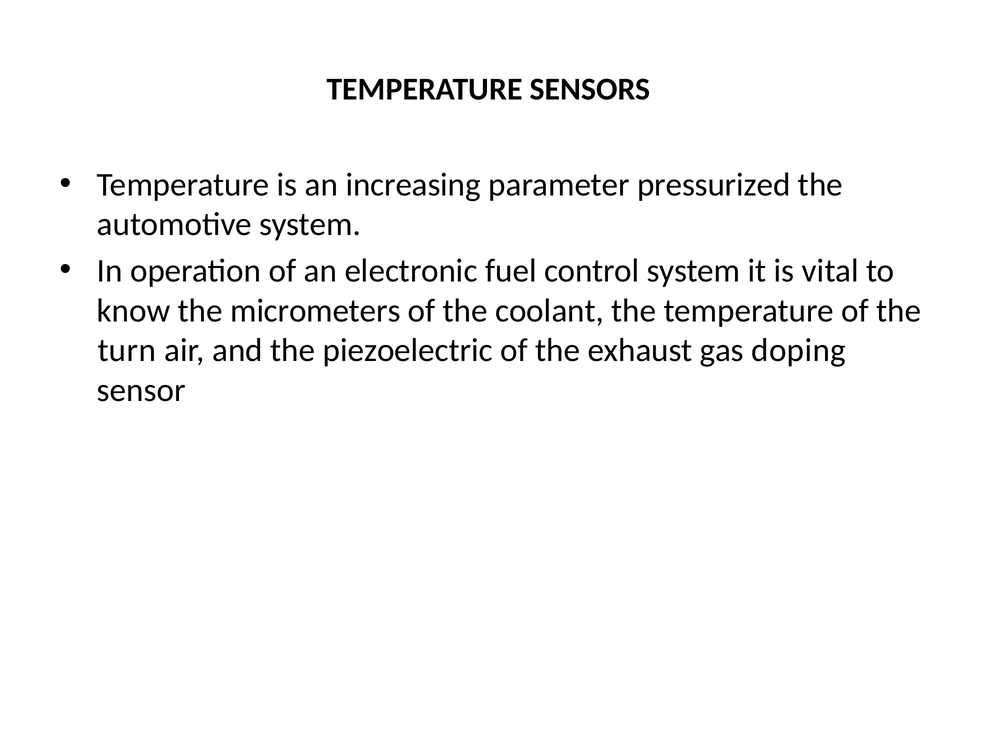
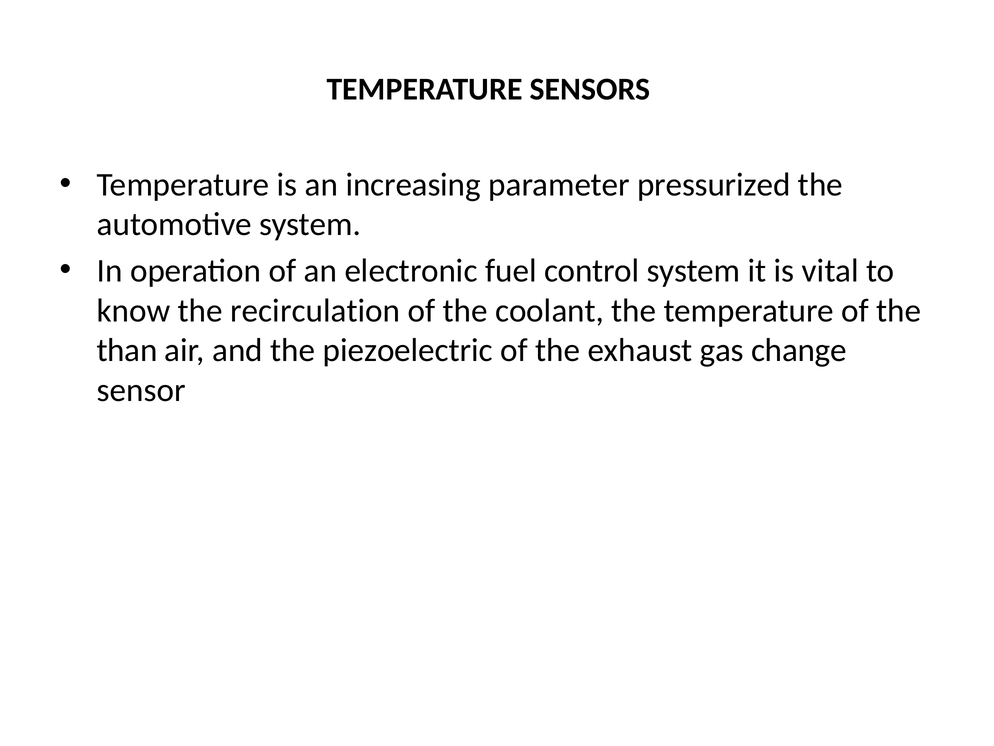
micrometers: micrometers -> recirculation (315, 310)
turn: turn -> than (127, 350)
doping: doping -> change (799, 350)
